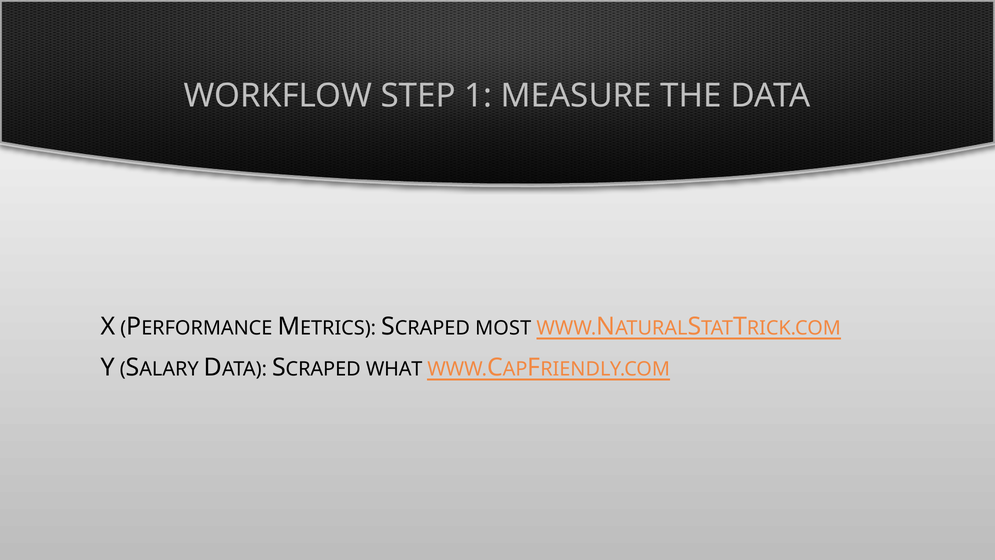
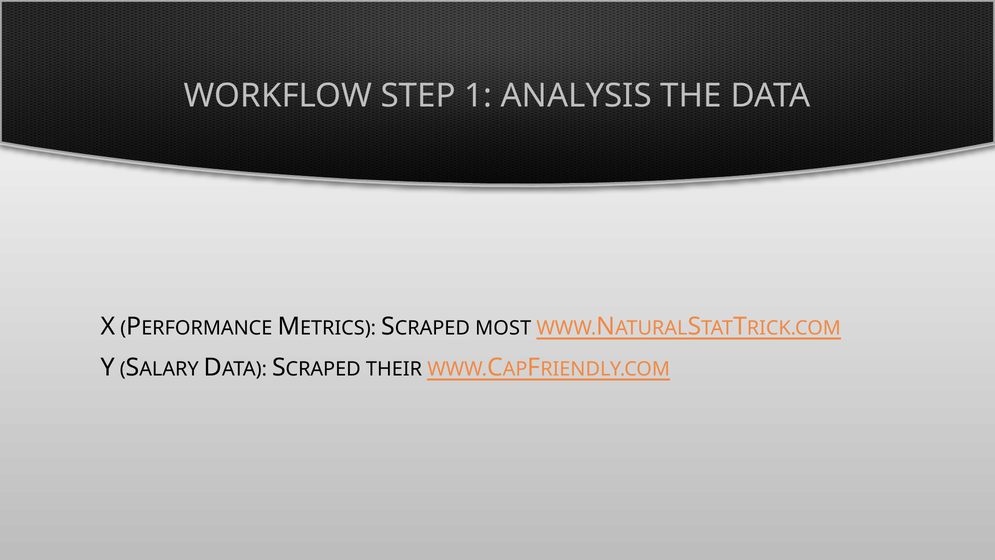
MEASURE: MEASURE -> ANALYSIS (576, 96)
WHAT: WHAT -> THEIR (394, 369)
